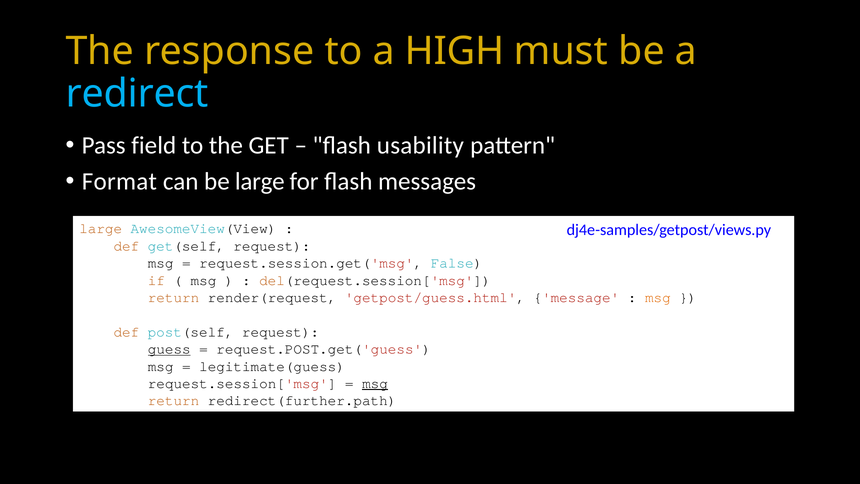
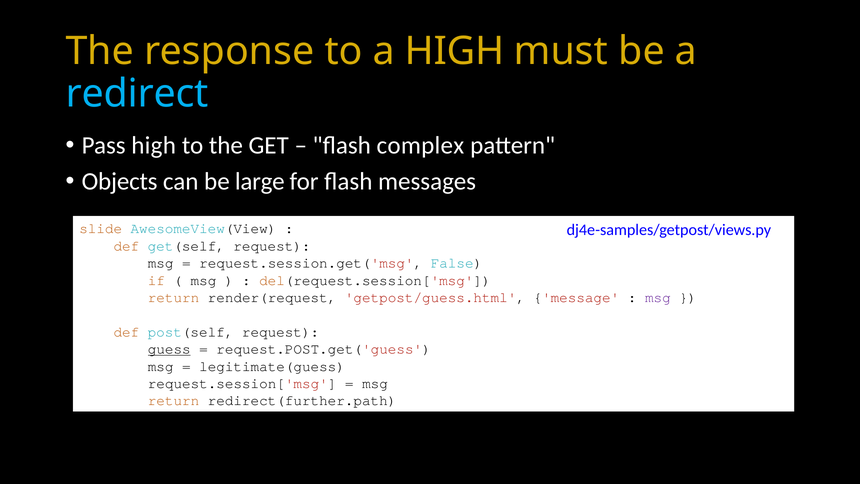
Pass field: field -> high (154, 145)
usability: usability -> complex (420, 145)
Format: Format -> Objects (120, 181)
large: large -> slide (101, 229)
msg colour: orange -> purple (658, 297)
msg underline: present -> none (375, 383)
